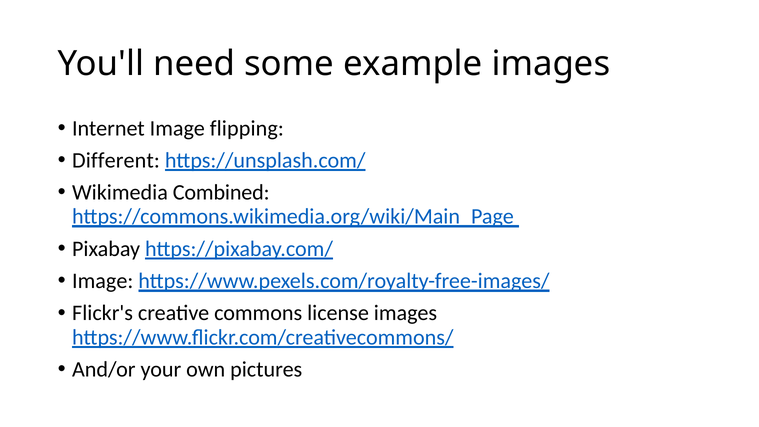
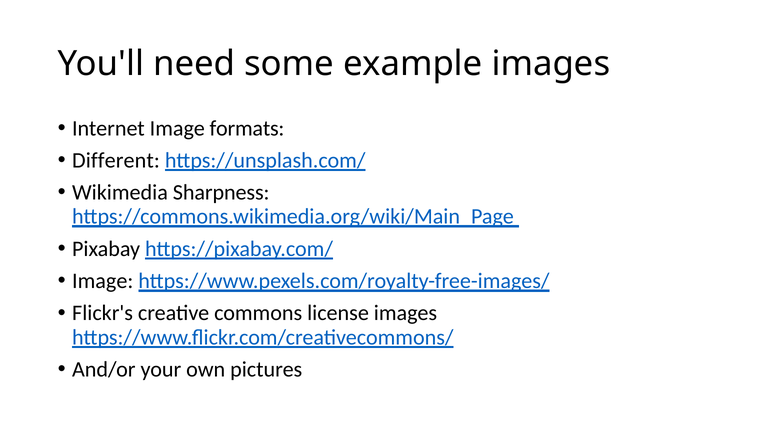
flipping: flipping -> formats (247, 128)
Combined: Combined -> Sharpness (221, 192)
